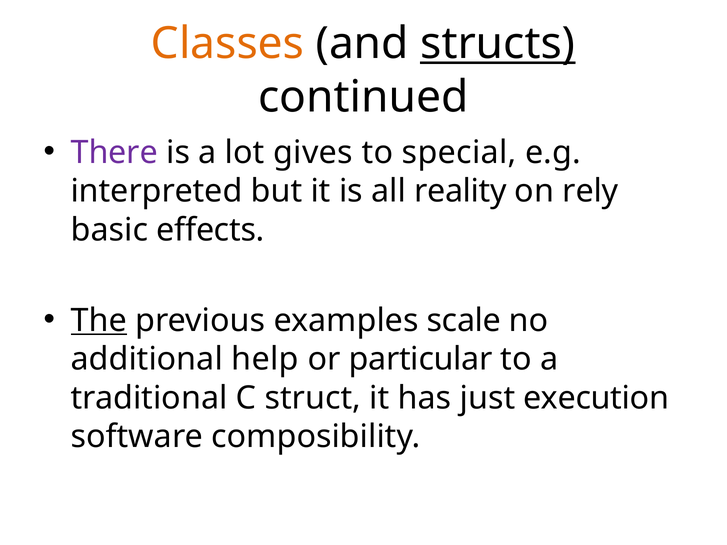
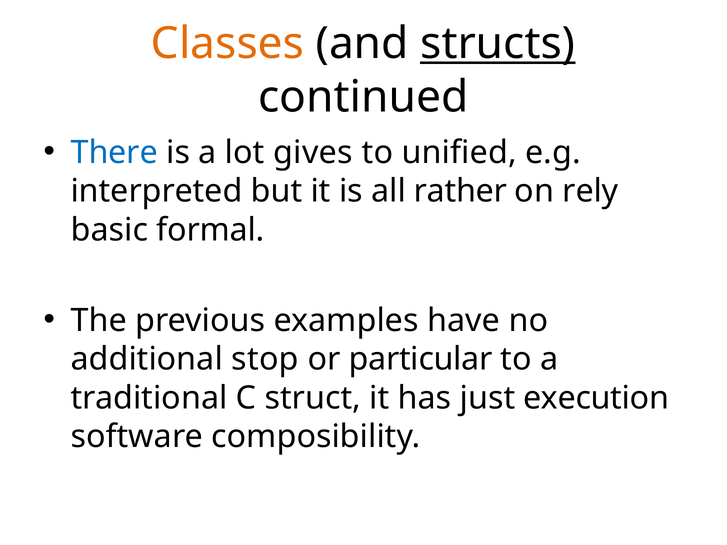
There colour: purple -> blue (114, 152)
special: special -> unified (459, 152)
reality: reality -> rather (460, 191)
effects: effects -> formal (210, 230)
The underline: present -> none (99, 320)
scale: scale -> have (464, 320)
help: help -> stop (265, 359)
